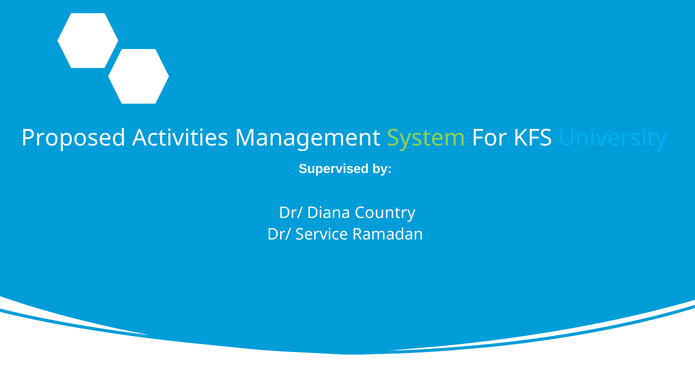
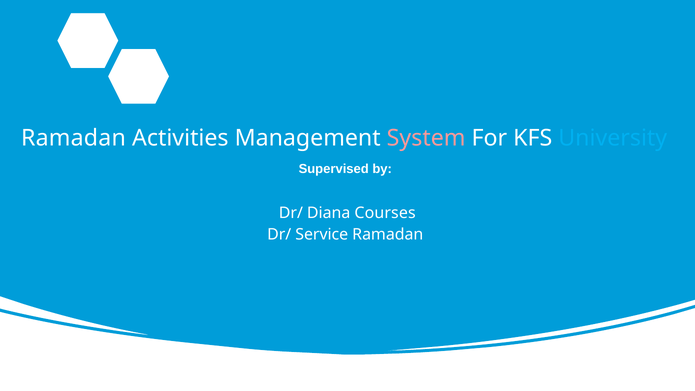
Proposed: Proposed -> Ramadan (73, 138)
System colour: light green -> pink (426, 138)
Country: Country -> Courses (385, 213)
